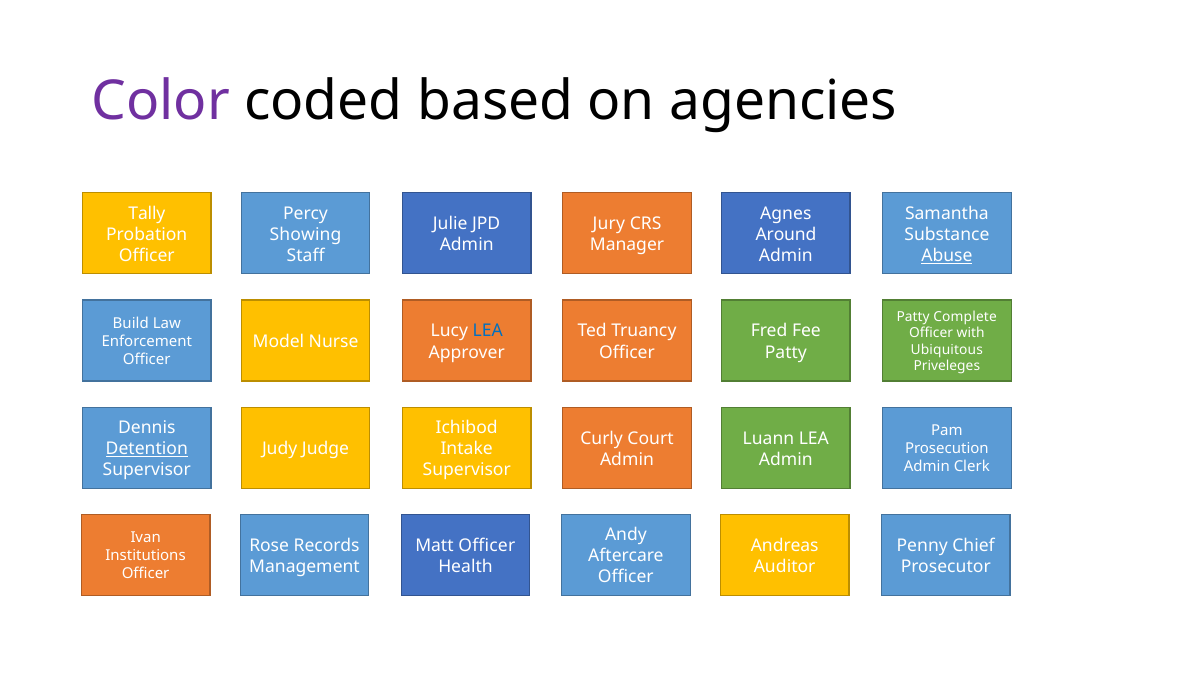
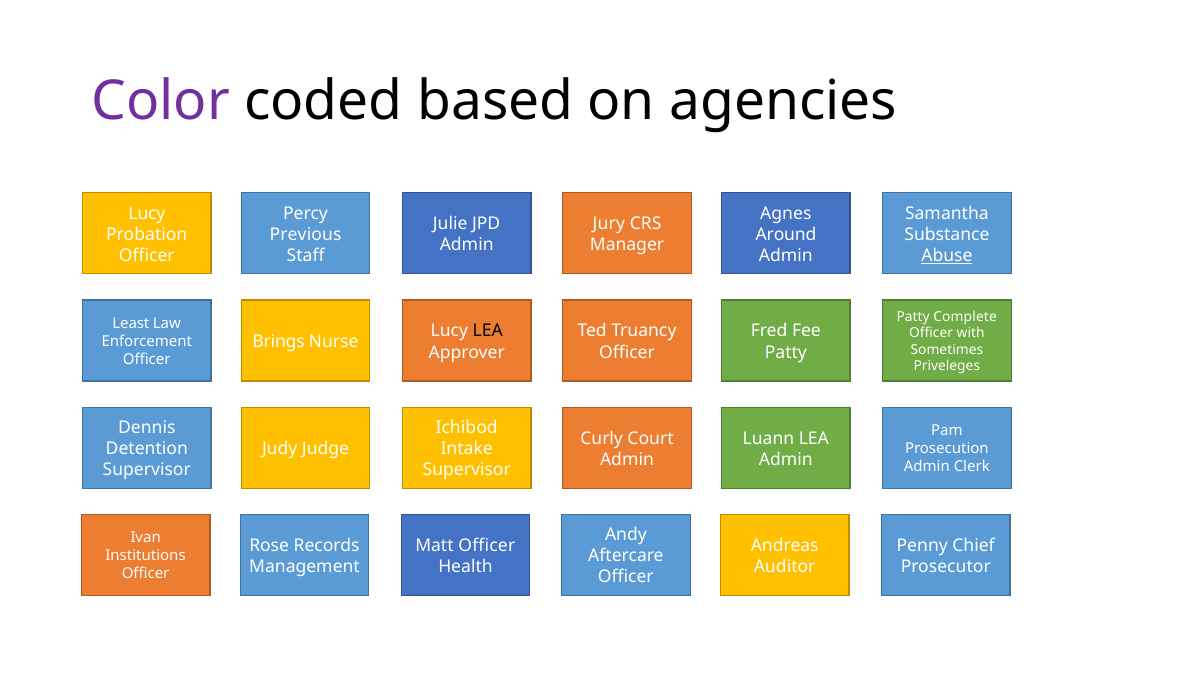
Tally: Tally -> Lucy (147, 214)
Showing: Showing -> Previous (306, 235)
Build: Build -> Least (131, 324)
LEA colour: blue -> black (488, 331)
Model: Model -> Brings (279, 342)
Ubiquitous: Ubiquitous -> Sometimes (947, 350)
Detention underline: present -> none (147, 449)
